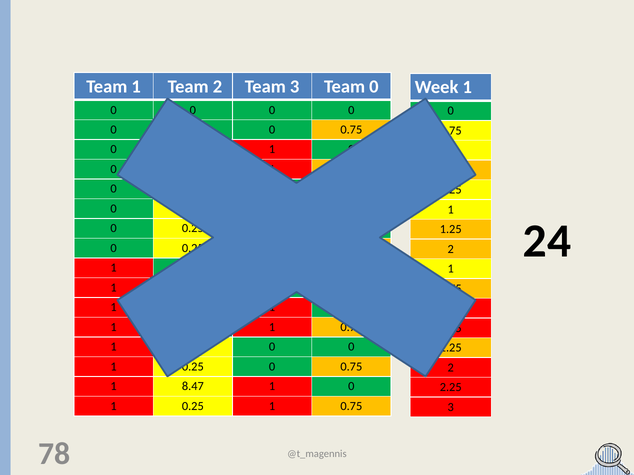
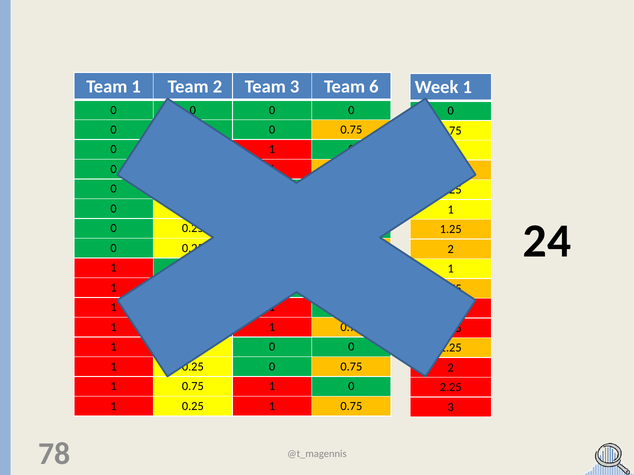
Team 0: 0 -> 6 (374, 87)
8.47: 8.47 -> 0.75 (193, 387)
